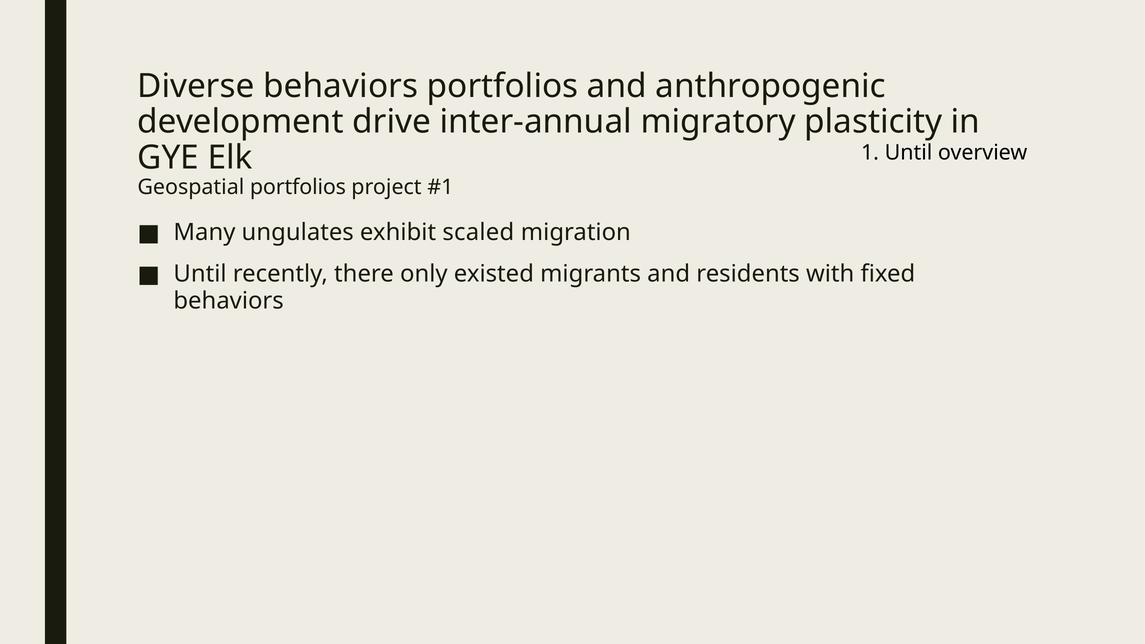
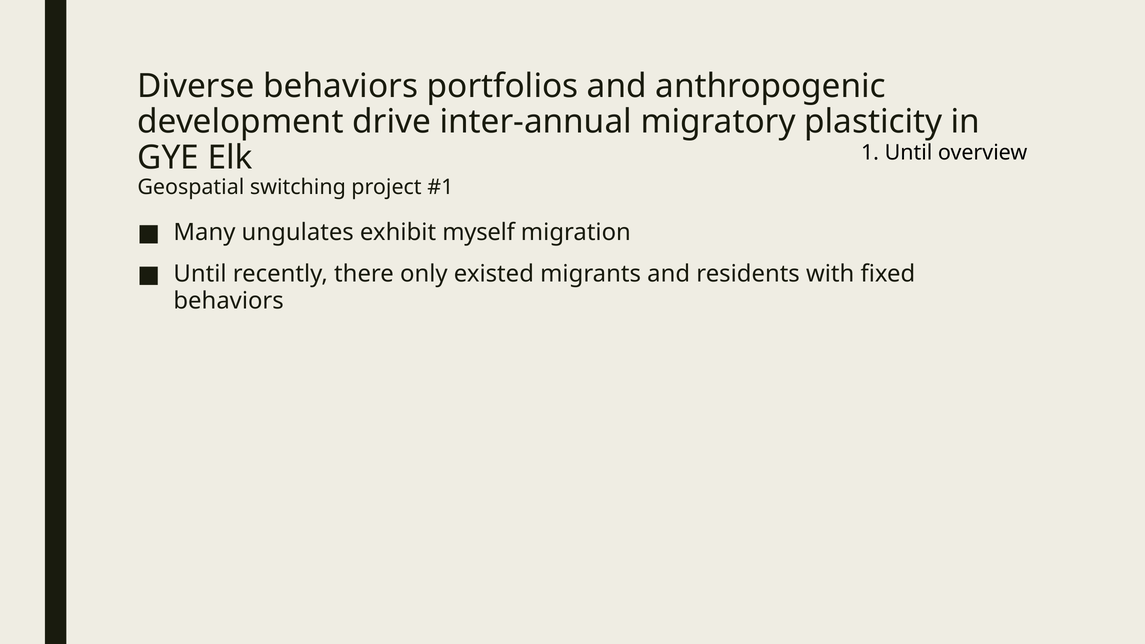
Geospatial portfolios: portfolios -> switching (298, 187)
scaled: scaled -> myself (479, 233)
